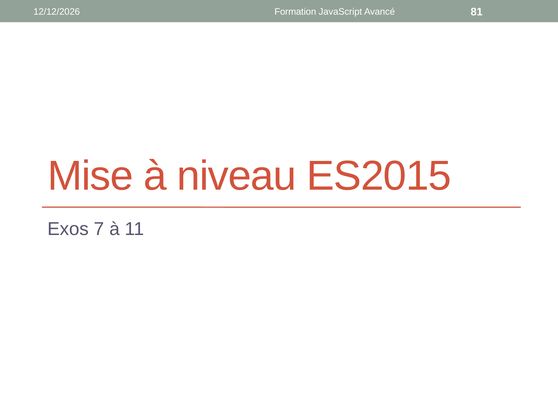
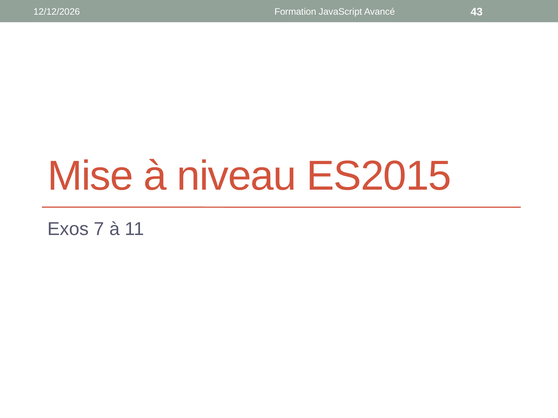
81: 81 -> 43 (477, 12)
